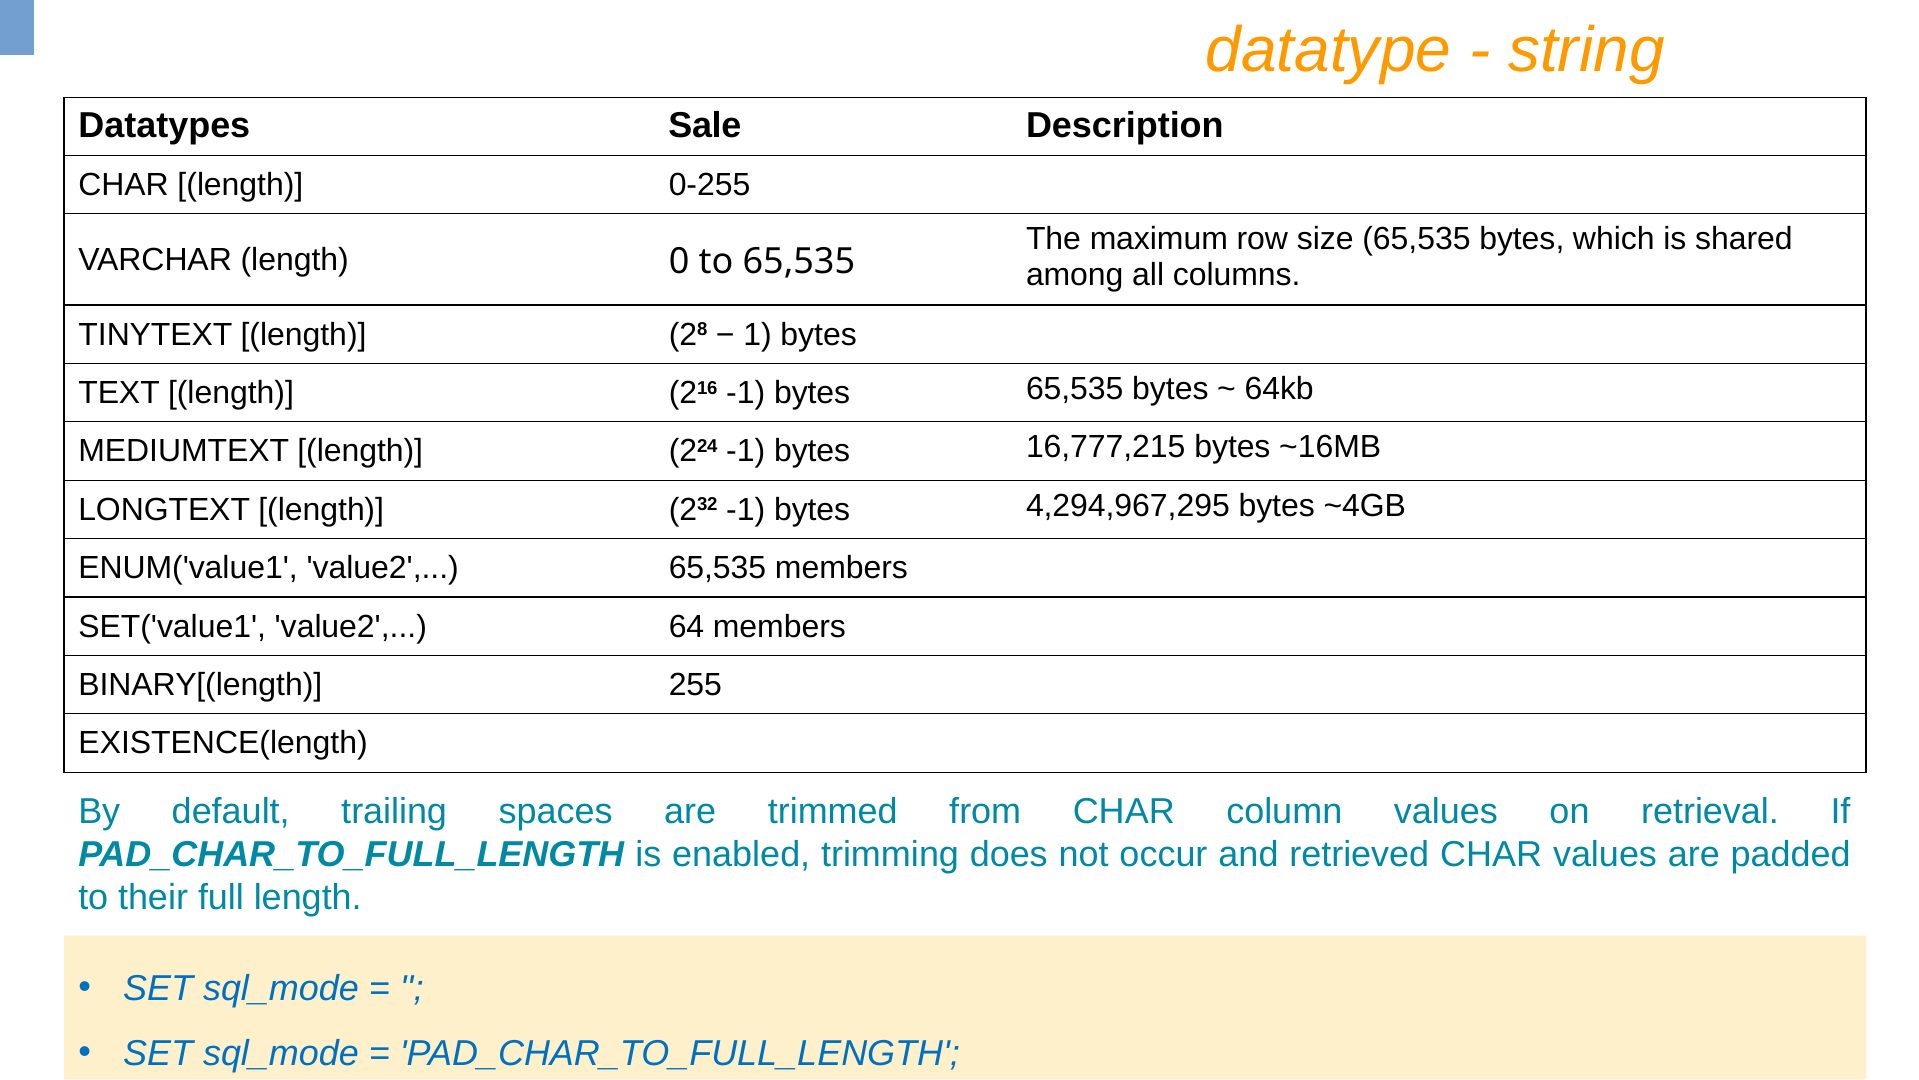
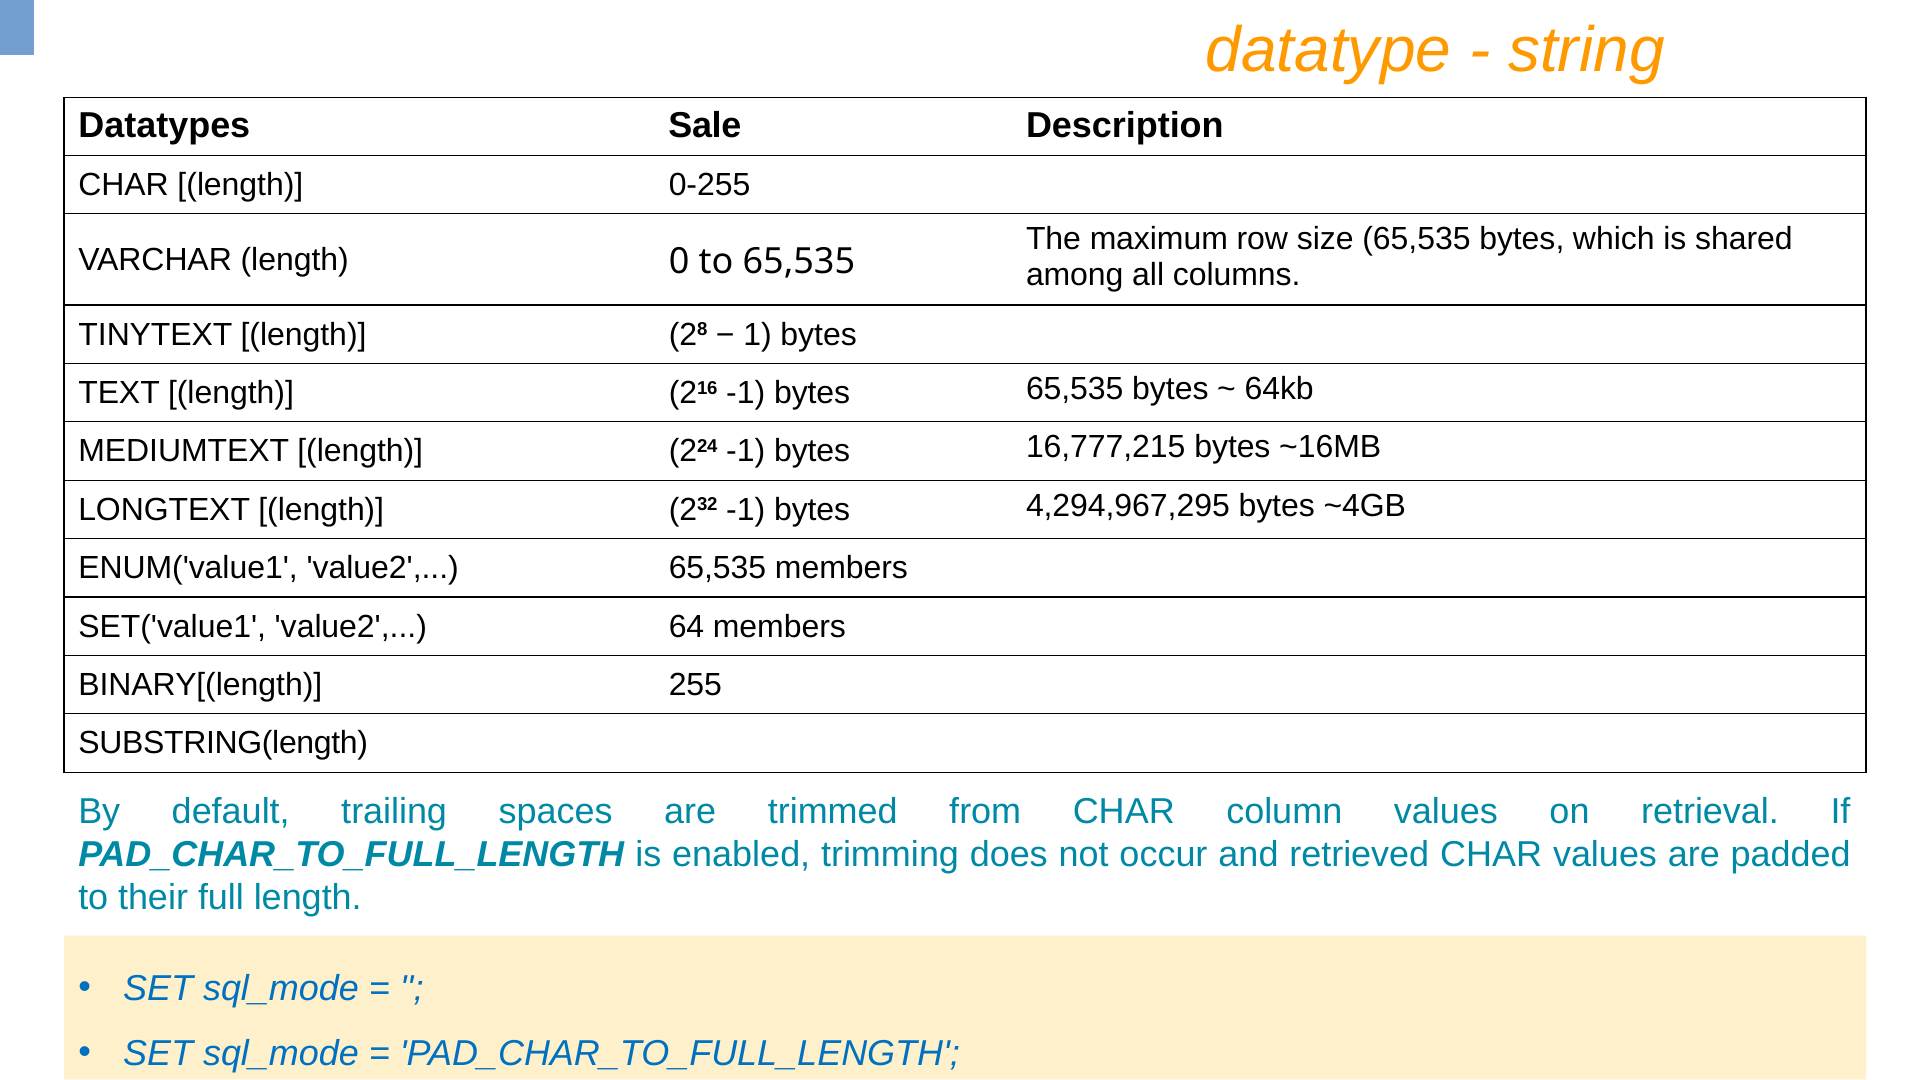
EXISTENCE(length: EXISTENCE(length -> SUBSTRING(length (223, 743)
